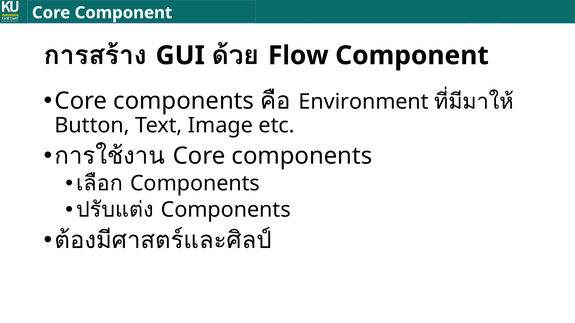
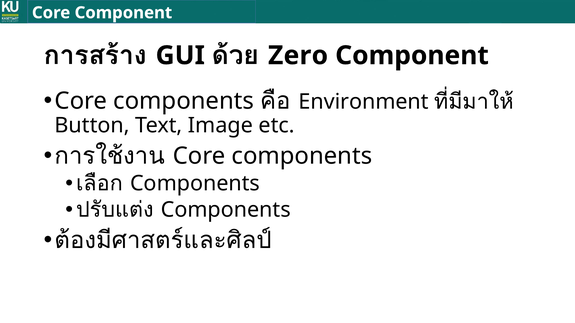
Flow: Flow -> Zero (298, 56)
